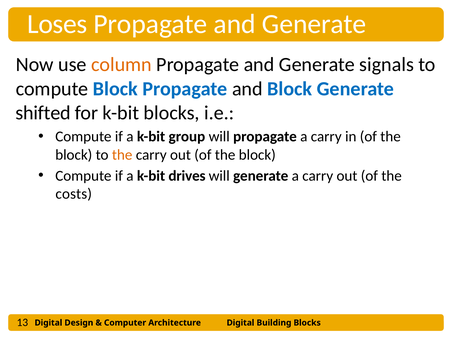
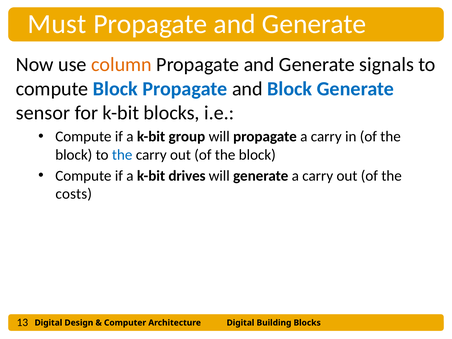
Loses: Loses -> Must (57, 24)
shifted: shifted -> sensor (43, 113)
the colour: orange -> blue (122, 155)
